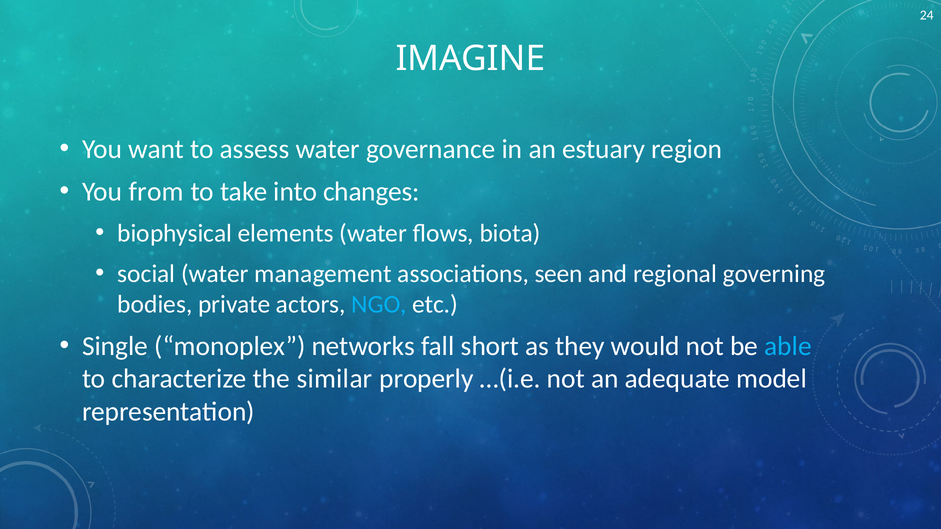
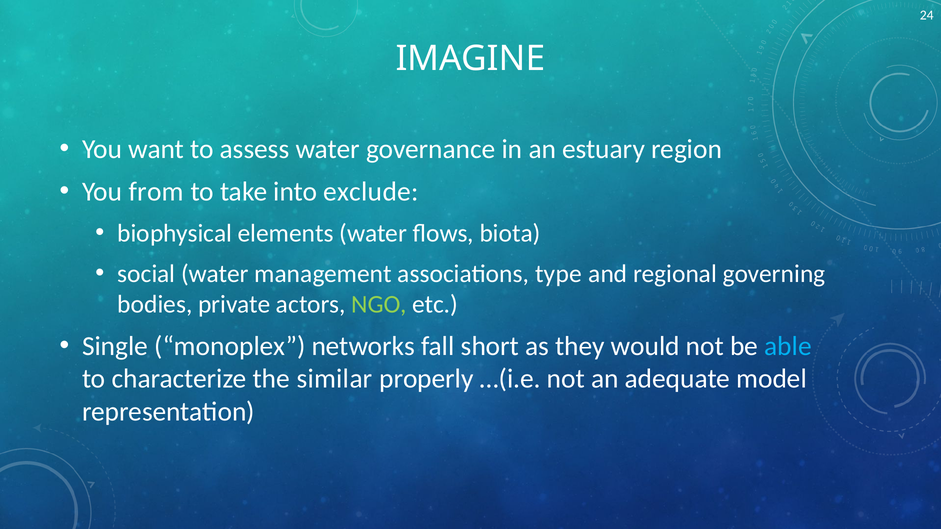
changes: changes -> exclude (371, 192)
seen: seen -> type (559, 274)
NGO colour: light blue -> light green (379, 305)
